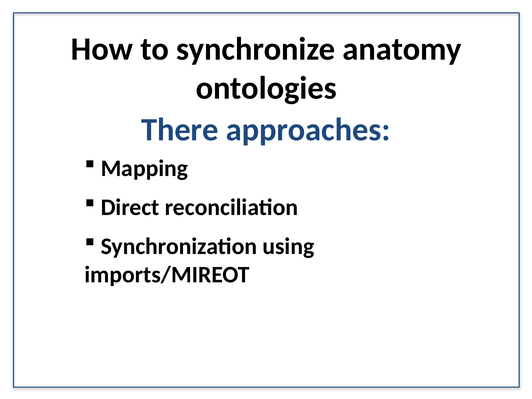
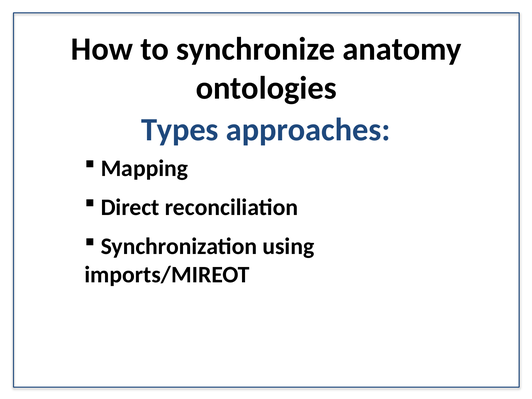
There: There -> Types (180, 130)
